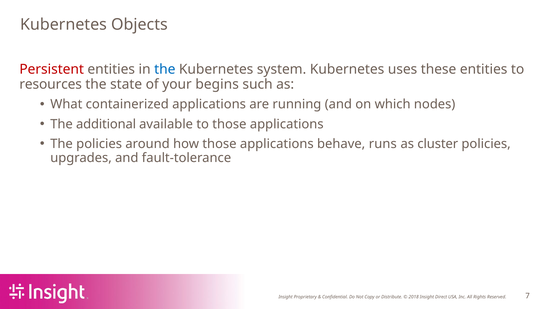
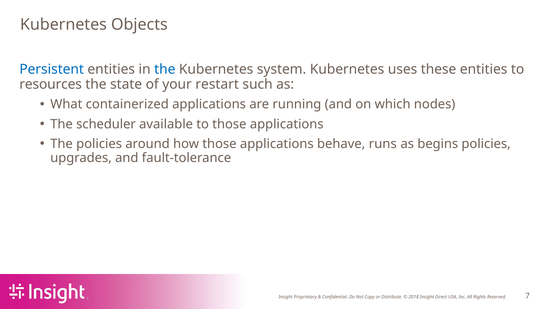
Persistent colour: red -> blue (52, 69)
begins: begins -> restart (217, 84)
additional: additional -> scheduler (106, 124)
cluster: cluster -> begins (438, 144)
